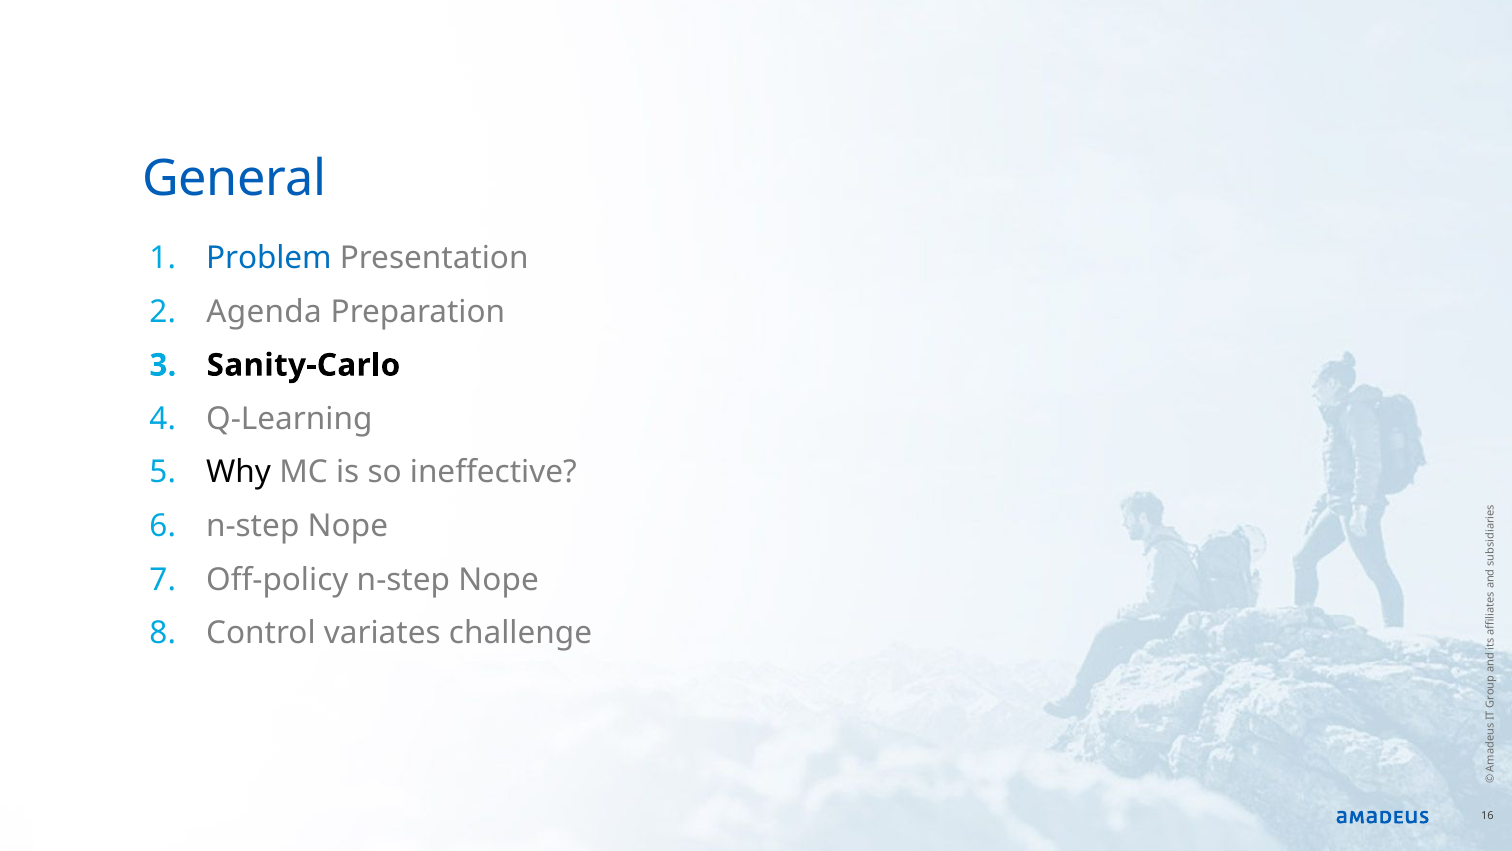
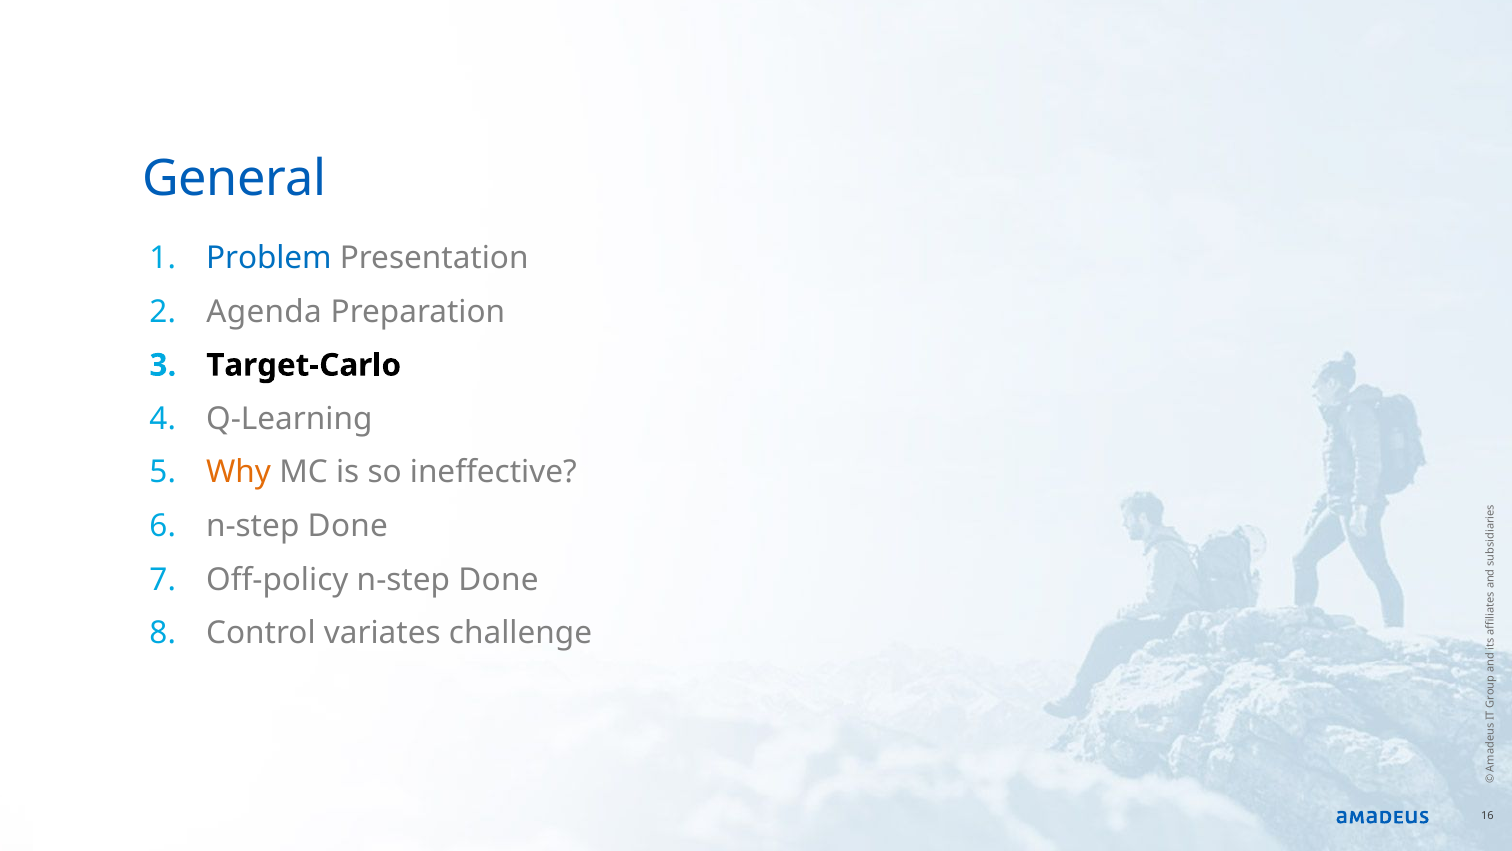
Sanity-Carlo: Sanity-Carlo -> Target-Carlo (304, 365)
Why colour: black -> orange (239, 472)
Nope: Nope -> Done (348, 526)
Off-policy n-step Nope: Nope -> Done (499, 579)
